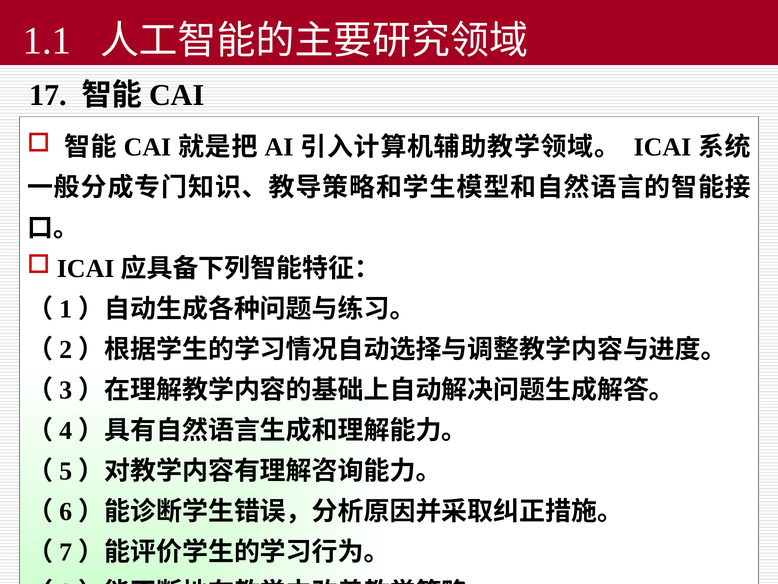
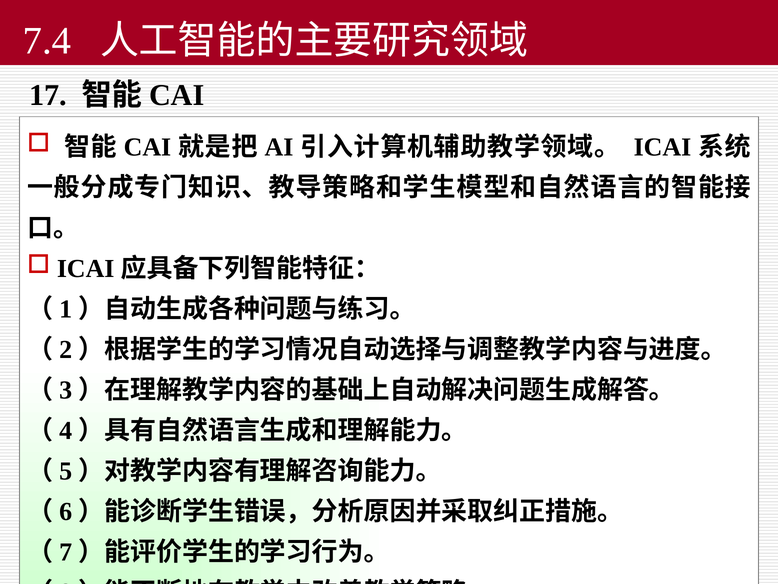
1.1: 1.1 -> 7.4 (47, 41)
